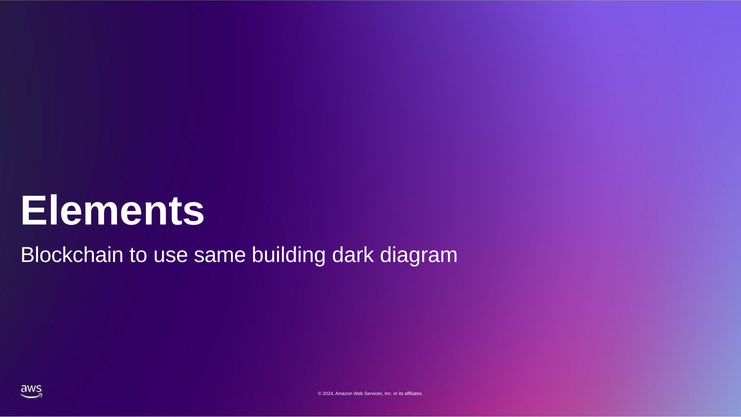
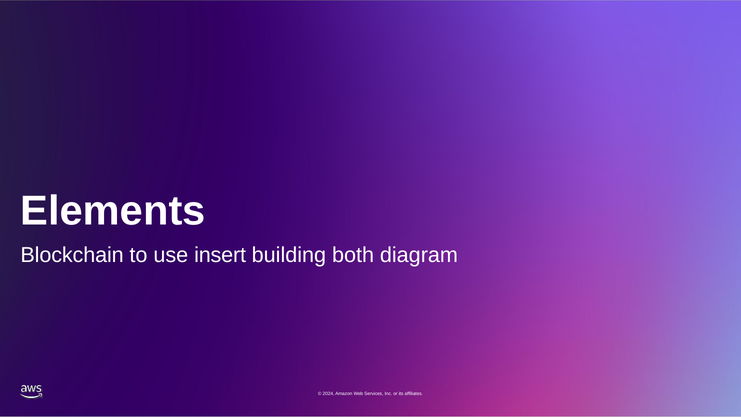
same: same -> insert (220, 255)
dark: dark -> both (353, 255)
